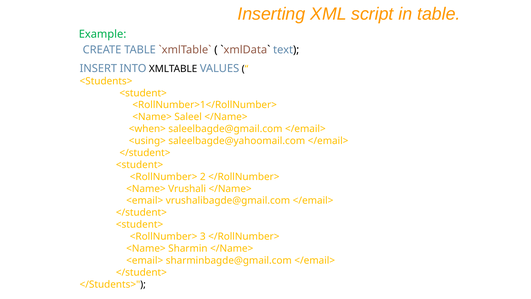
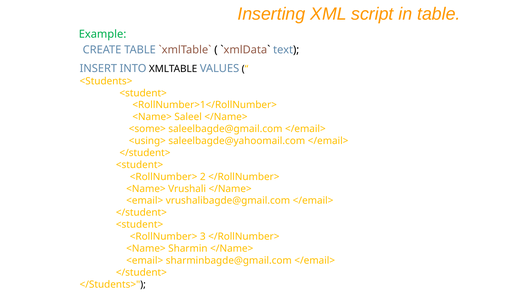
<when>: <when> -> <some> (147, 129)
